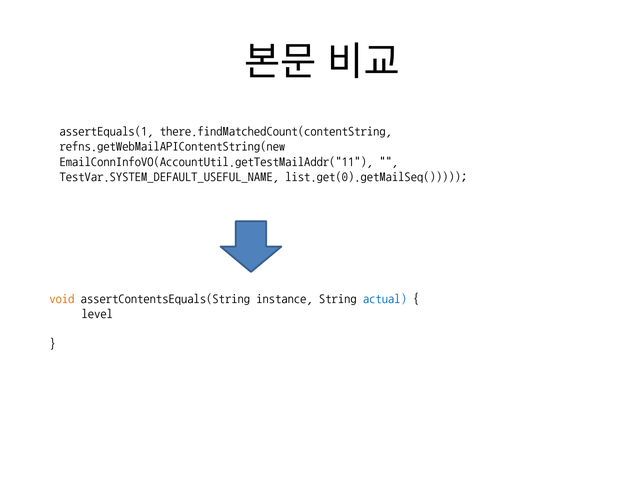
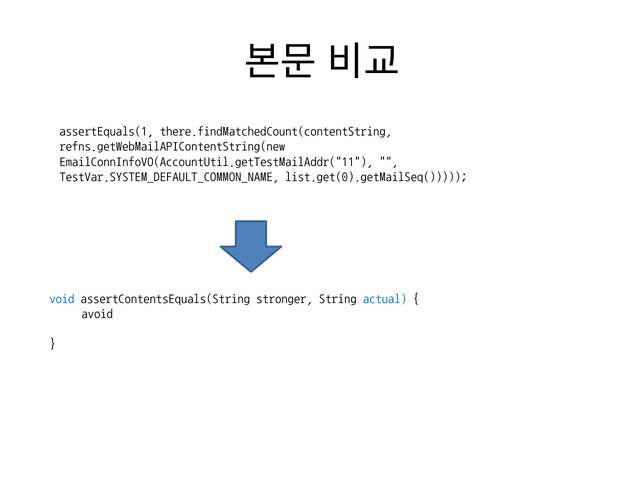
TestVar.SYSTEM_DEFAULT_USEFUL_NAME: TestVar.SYSTEM_DEFAULT_USEFUL_NAME -> TestVar.SYSTEM_DEFAULT_COMMON_NAME (169, 176)
void colour: orange -> blue (62, 299)
instance: instance -> stronger (285, 299)
level: level -> avoid (97, 314)
